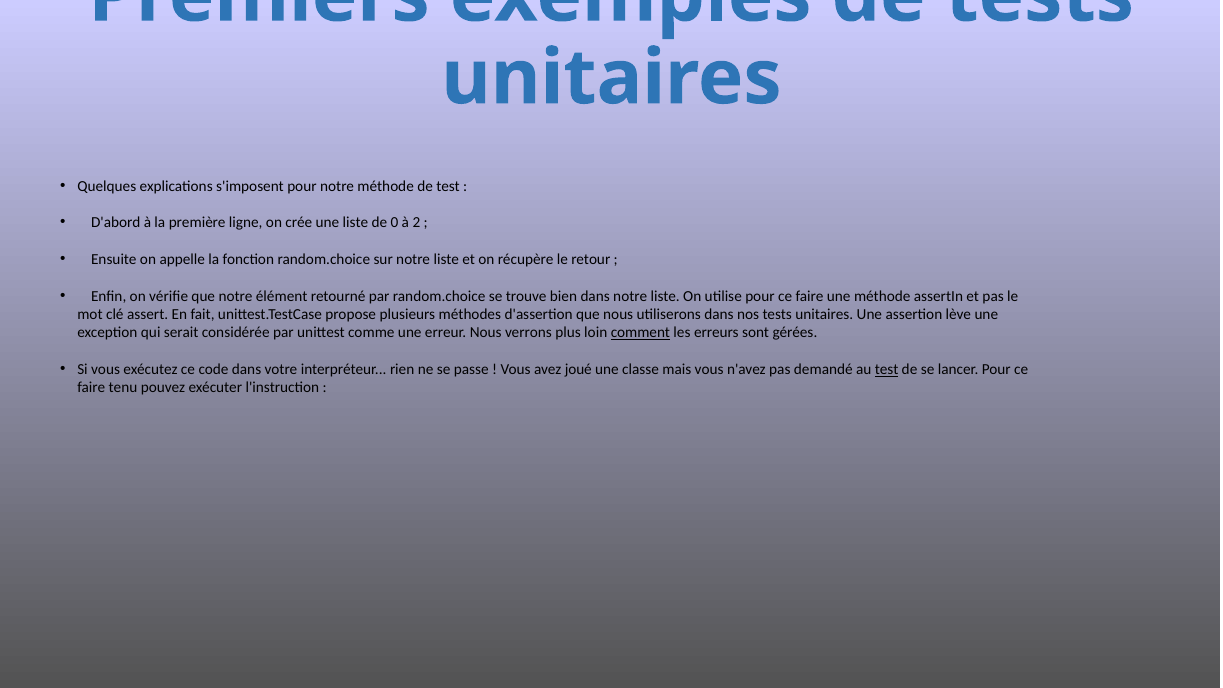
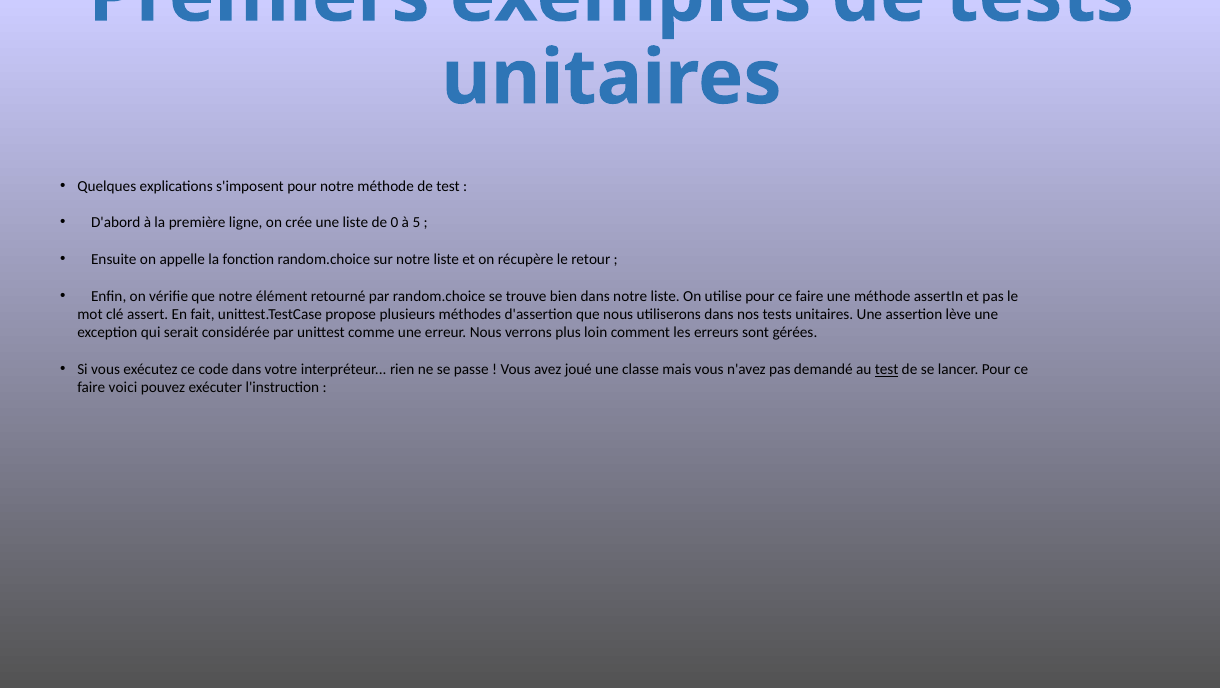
2: 2 -> 5 (416, 223)
comment underline: present -> none (640, 333)
tenu: tenu -> voici (123, 388)
